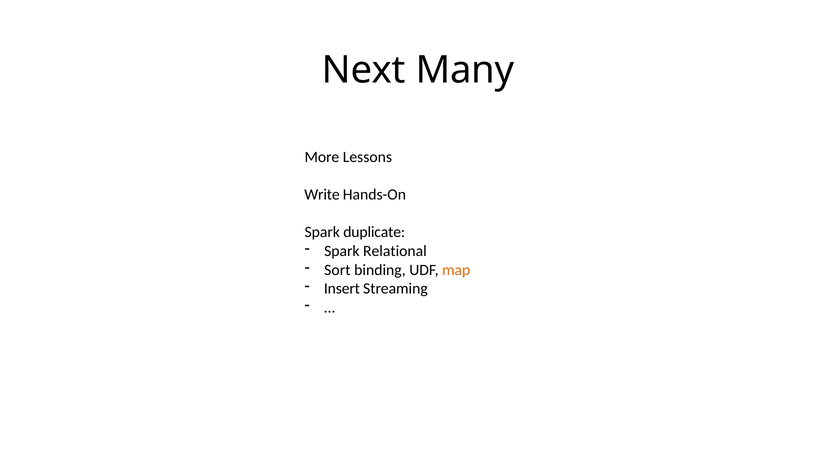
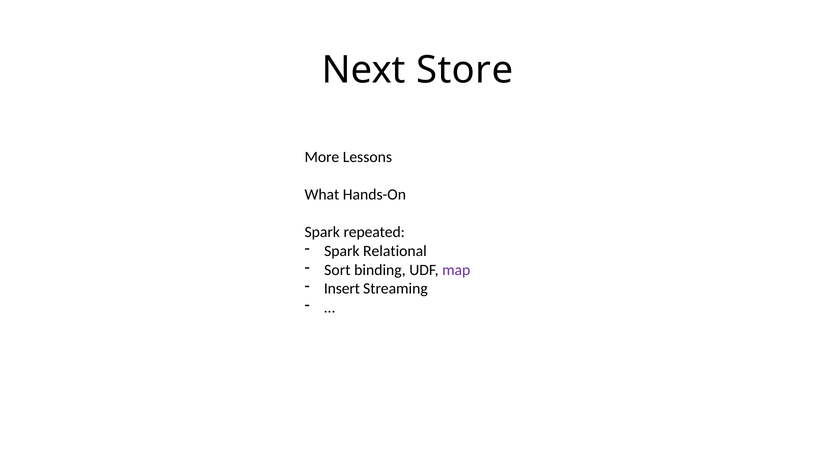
Many: Many -> Store (465, 70)
Write: Write -> What (322, 195)
duplicate: duplicate -> repeated (374, 232)
map colour: orange -> purple (456, 270)
